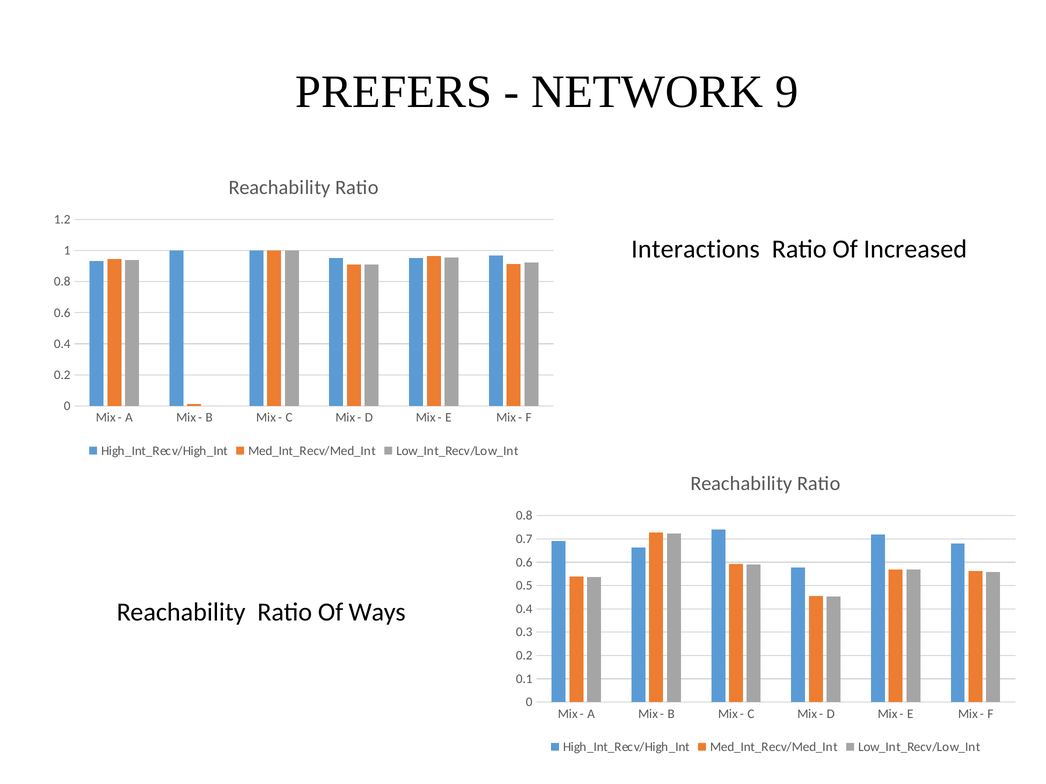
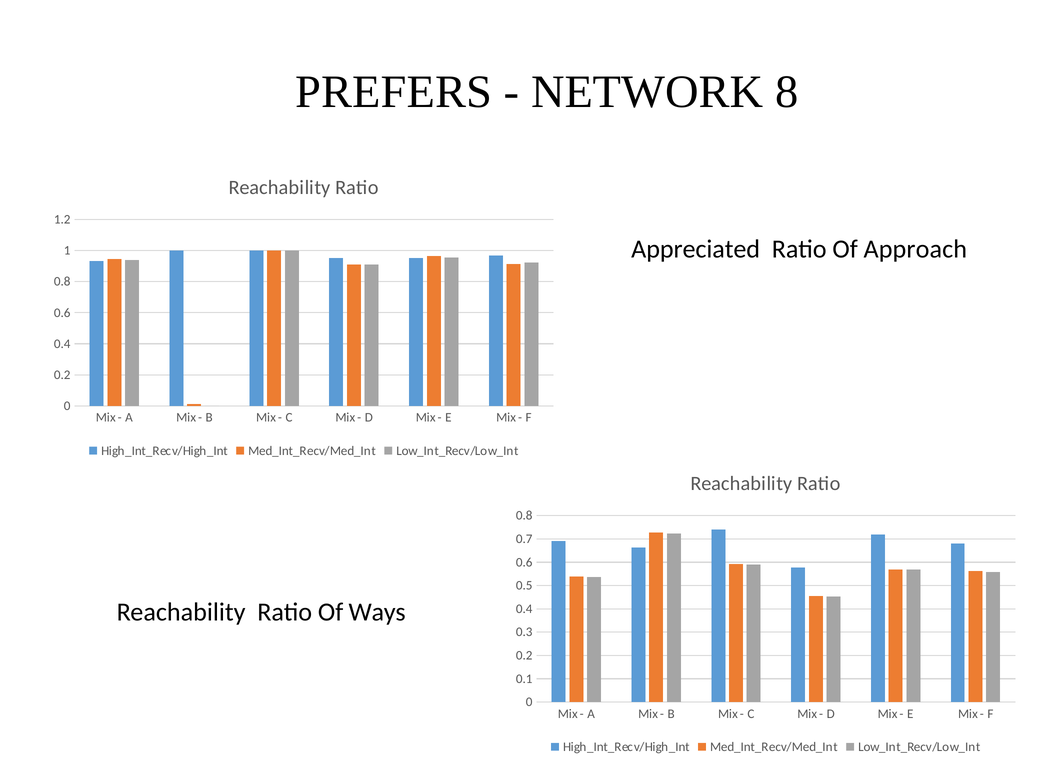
9: 9 -> 8 (787, 92)
Interactions: Interactions -> Appreciated (696, 249)
Increased: Increased -> Approach (915, 249)
